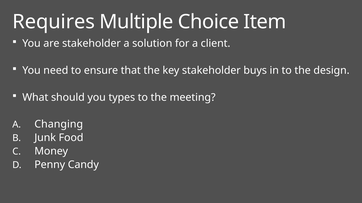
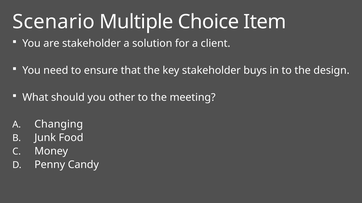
Requires: Requires -> Scenario (54, 22)
types: types -> other (122, 98)
